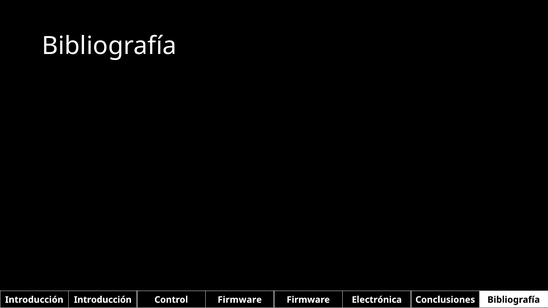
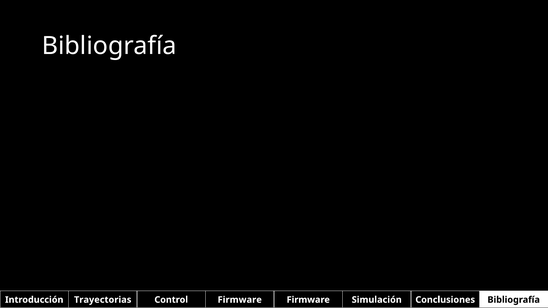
Introducción Introducción: Introducción -> Trayectorias (103, 300)
Electrónica: Electrónica -> Simulación (377, 300)
